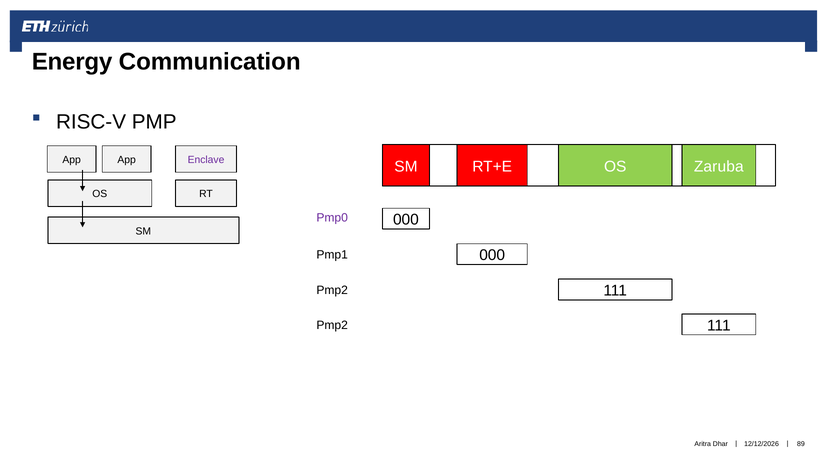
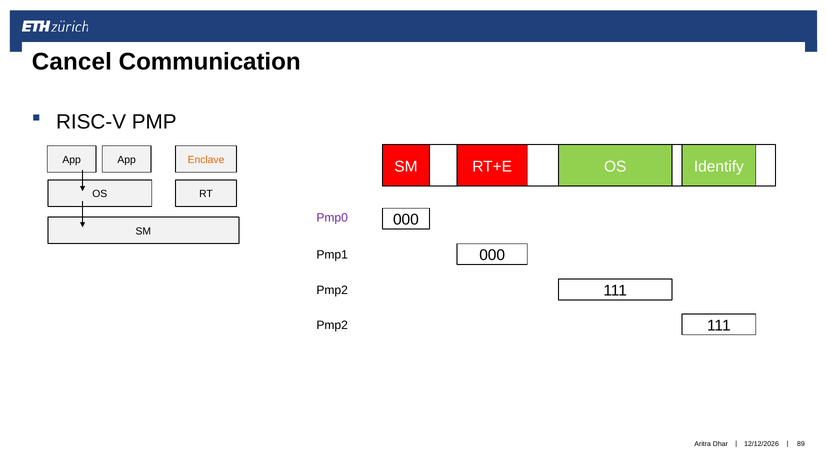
Energy: Energy -> Cancel (72, 62)
Enclave colour: purple -> orange (206, 160)
Zaruba: Zaruba -> Identify (719, 167)
